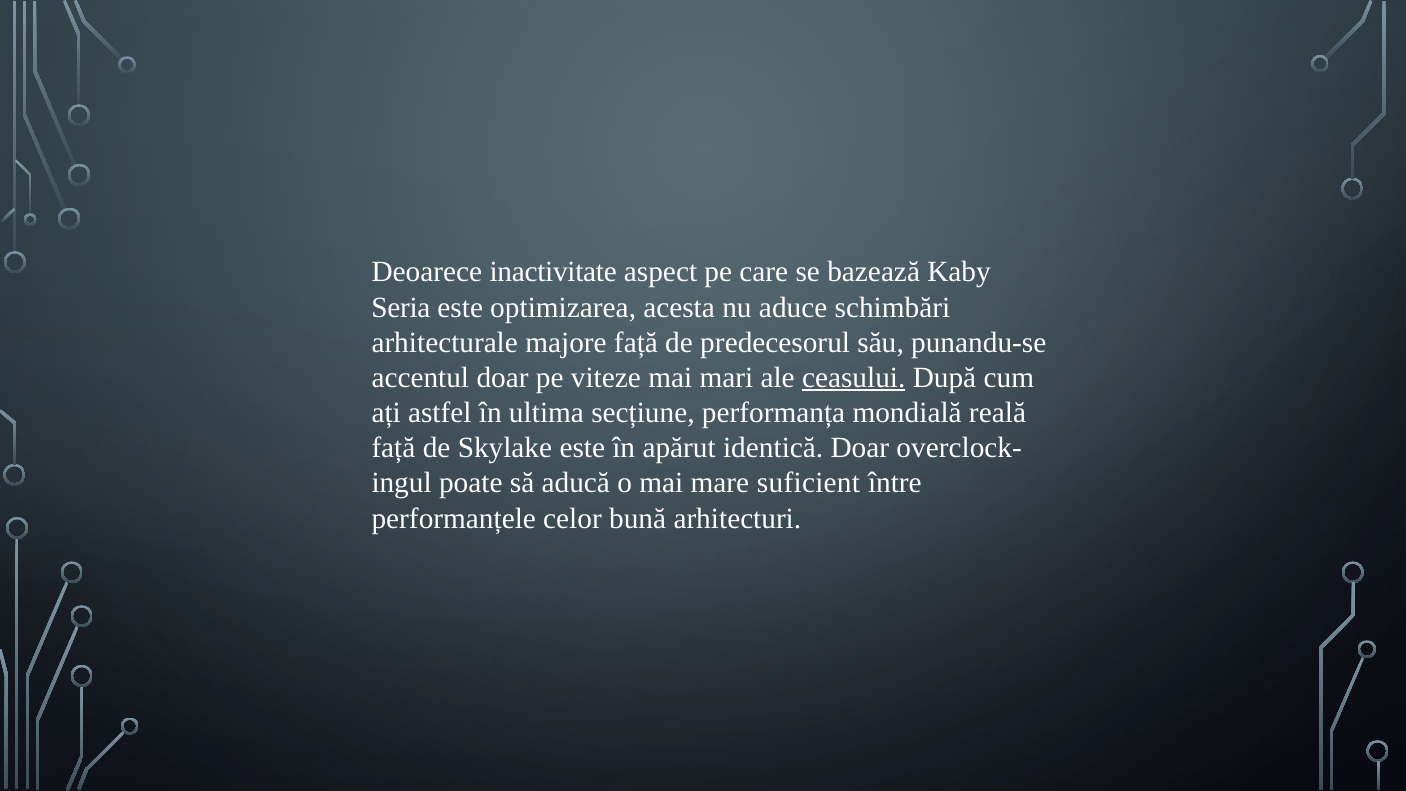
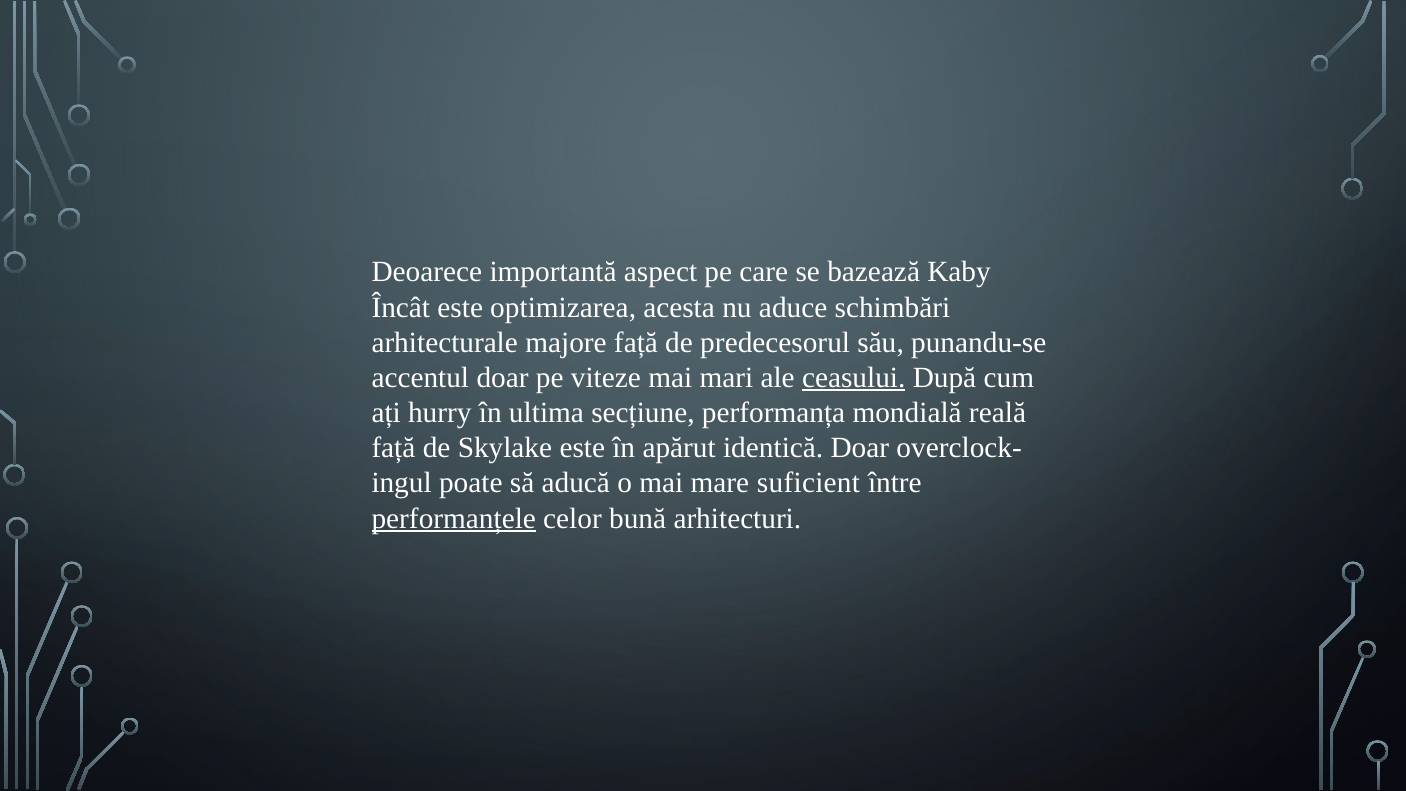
inactivitate: inactivitate -> importantă (553, 272)
Seria: Seria -> Încât (401, 307)
astfel: astfel -> hurry (440, 413)
performanțele underline: none -> present (454, 518)
